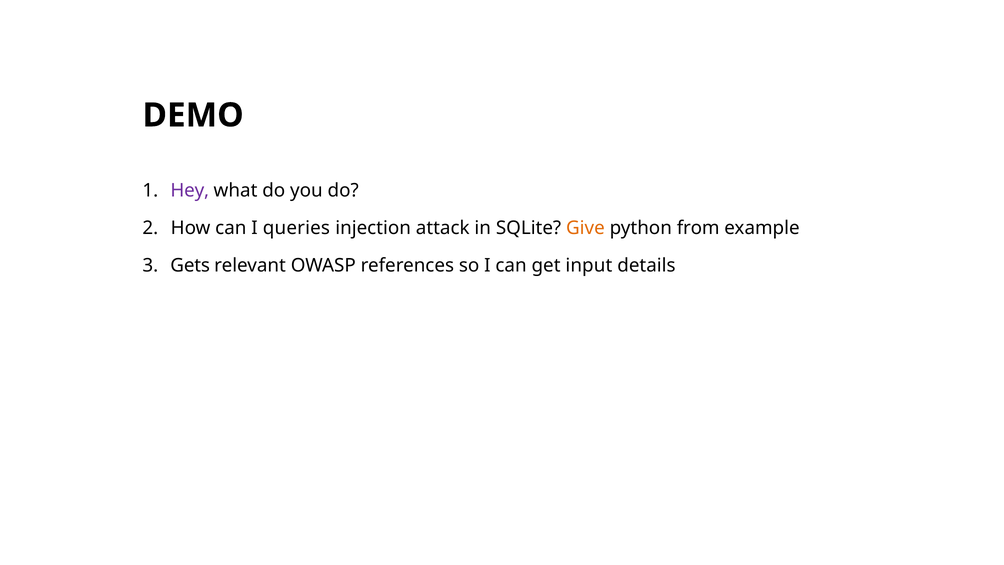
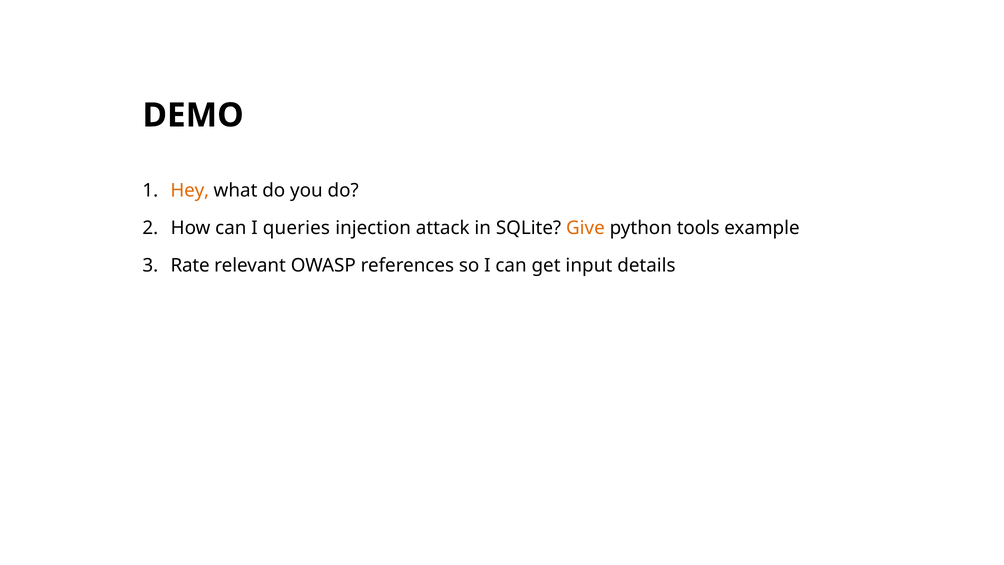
Hey colour: purple -> orange (190, 190)
from: from -> tools (698, 228)
Gets: Gets -> Rate (190, 265)
